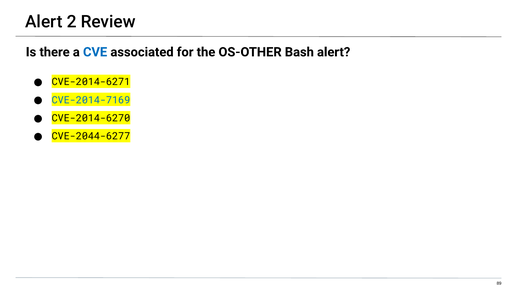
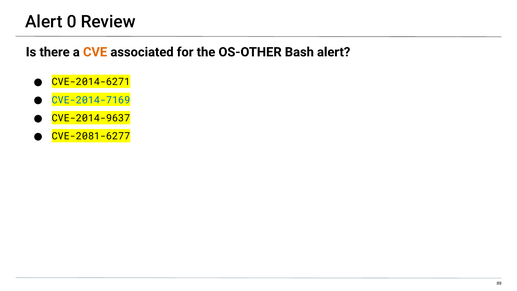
2: 2 -> 0 (72, 22)
CVE colour: blue -> orange (95, 52)
CVE-2014-6270: CVE-2014-6270 -> CVE-2014-9637 (91, 118)
CVE-2044-6277: CVE-2044-6277 -> CVE-2081-6277 (91, 136)
